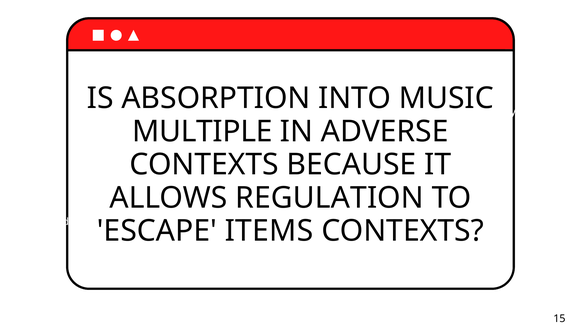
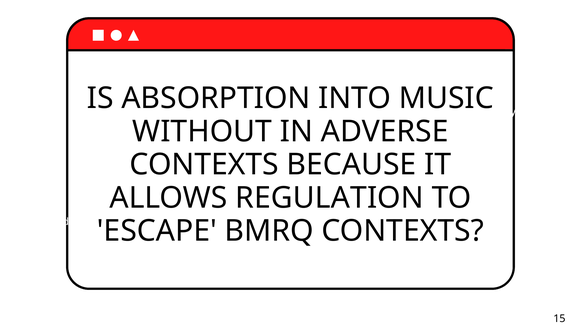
MULTIPLE: MULTIPLE -> WITHOUT (202, 131)
ITEMS: ITEMS -> BMRQ (269, 231)
